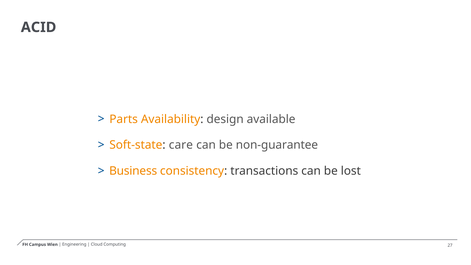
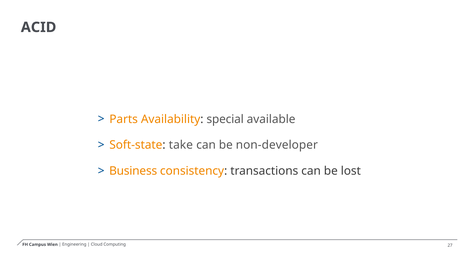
design: design -> special (225, 119)
care: care -> take (181, 145)
non-guarantee: non-guarantee -> non-developer (277, 145)
